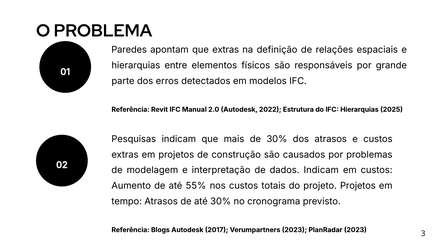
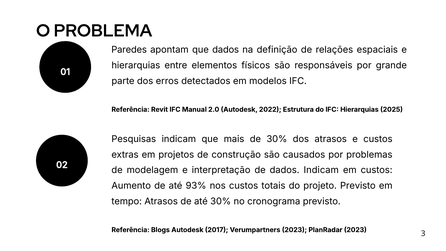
que extras: extras -> dados (226, 50)
55%: 55% -> 93% (196, 186)
projeto Projetos: Projetos -> Previsto (358, 186)
